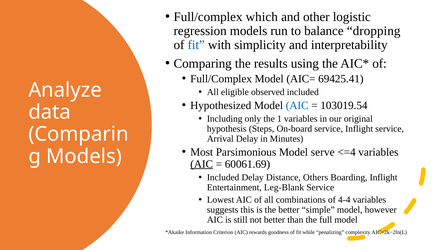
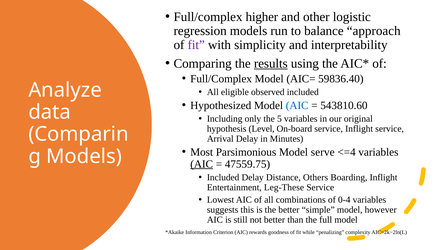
which: which -> higher (262, 17)
dropping: dropping -> approach (374, 31)
fit colour: blue -> purple (196, 45)
results underline: none -> present (271, 63)
69425.41: 69425.41 -> 59836.40 (341, 79)
103019.54: 103019.54 -> 543810.60 (344, 105)
1: 1 -> 5 (279, 119)
Steps: Steps -> Level (262, 129)
60061.69: 60061.69 -> 47559.75 (248, 164)
Leg-Blank: Leg-Blank -> Leg-These (284, 187)
4-4: 4-4 -> 0-4 (344, 199)
